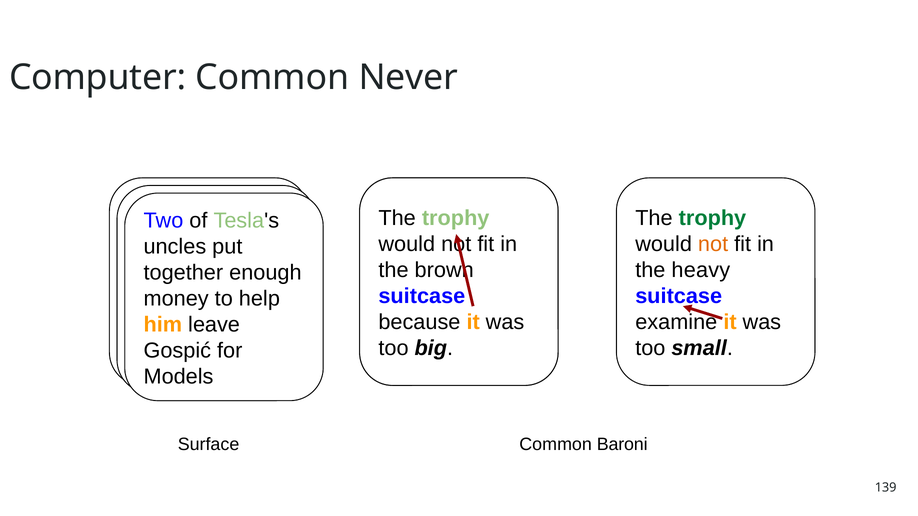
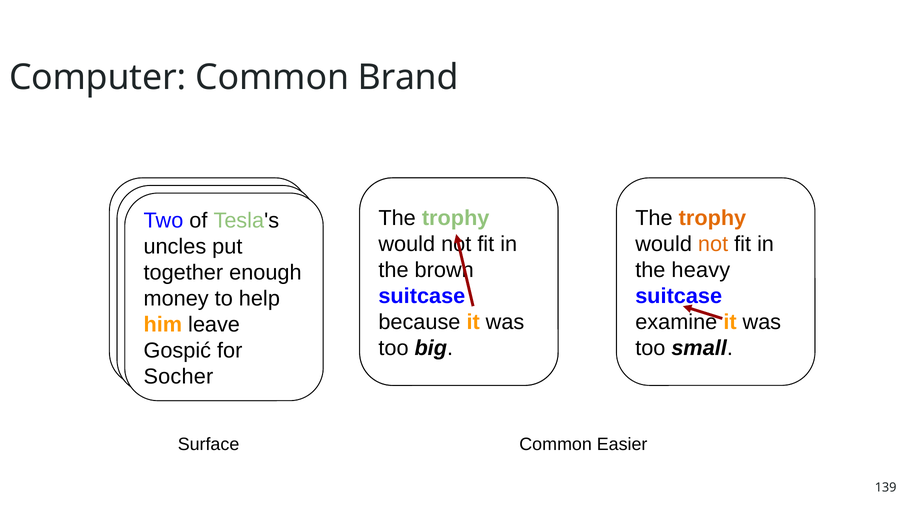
Common Never: Never -> Brand (408, 78)
trophy colour: green -> orange (712, 218)
Models: Models -> Socher (178, 377)
Baroni: Baroni -> Easier (622, 445)
